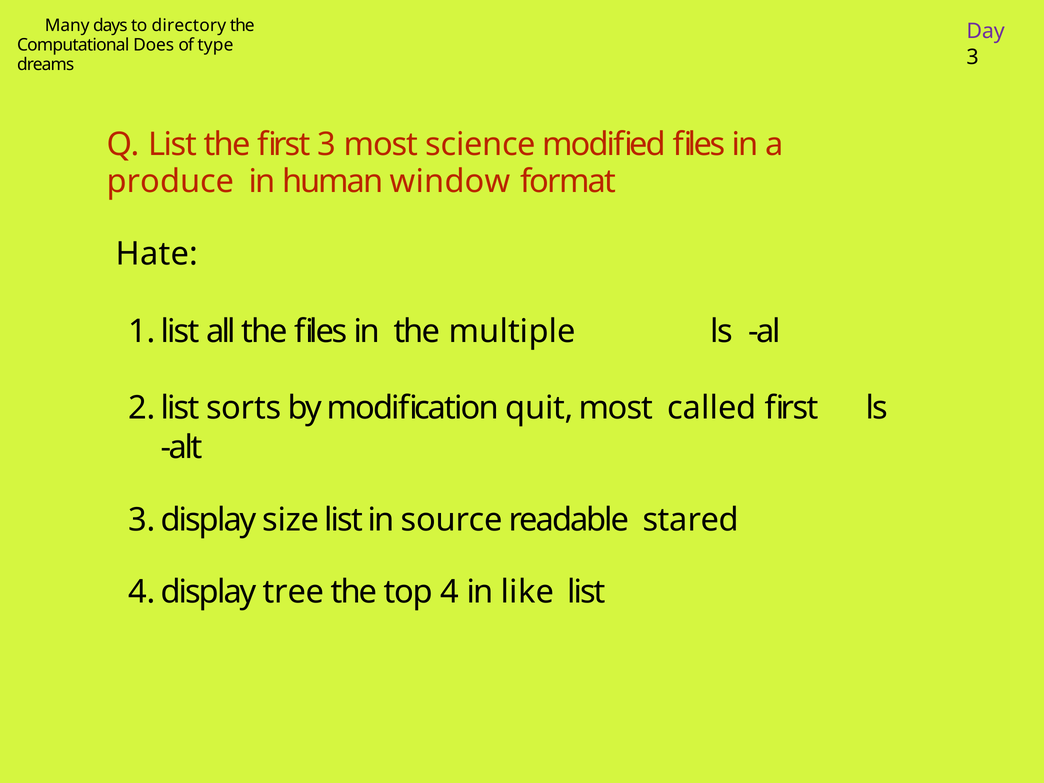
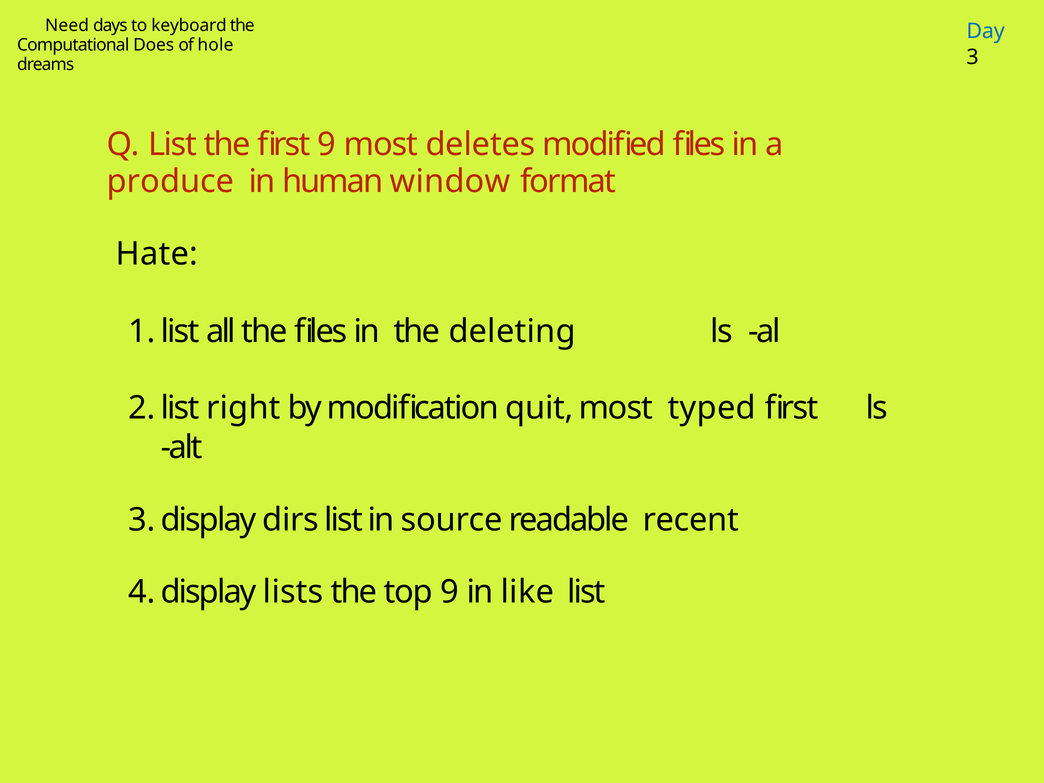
Many: Many -> Need (67, 26)
directory: directory -> keyboard (189, 26)
Day colour: purple -> blue (986, 31)
type: type -> hole (215, 45)
first 3: 3 -> 9 (327, 145)
science: science -> deletes (481, 145)
multiple: multiple -> deleting (512, 332)
sorts: sorts -> right (243, 408)
called: called -> typed (712, 408)
size: size -> dirs (291, 520)
stared: stared -> recent (691, 520)
tree: tree -> lists (293, 592)
top 4: 4 -> 9 (450, 592)
